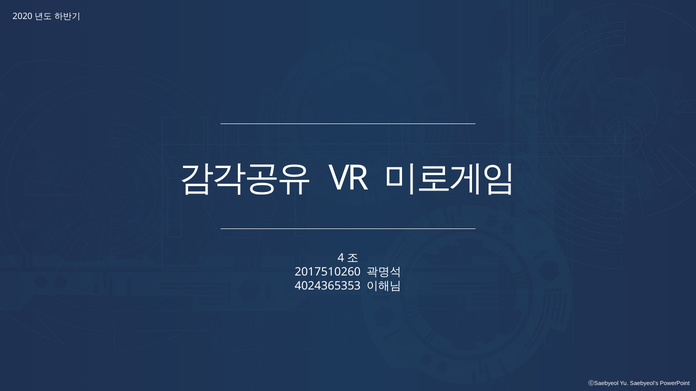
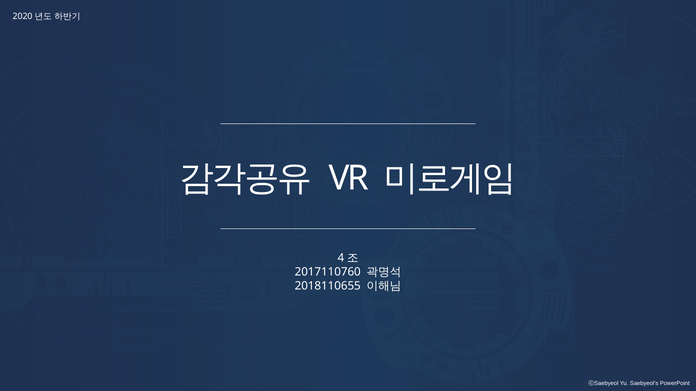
2017510260: 2017510260 -> 2017110760 (328, 272)
4024365353: 4024365353 -> 2018110655 (328, 286)
